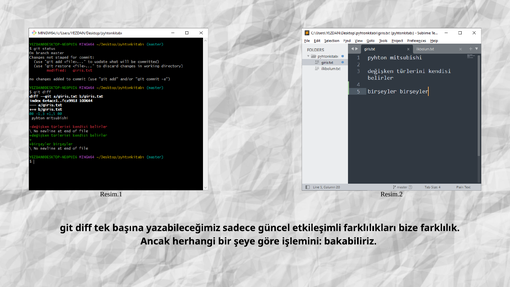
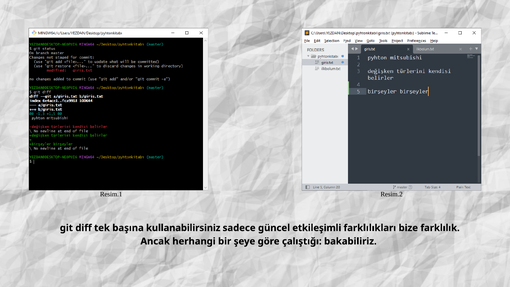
yazabileceğimiz: yazabileceğimiz -> kullanabilirsiniz (183, 228)
işlemini: işlemini -> çalıştığı (302, 241)
